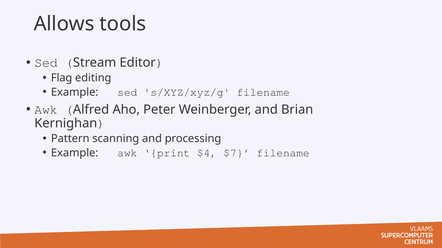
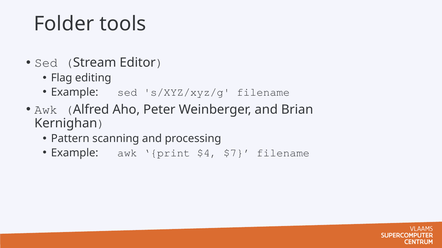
Allows: Allows -> Folder (64, 24)
